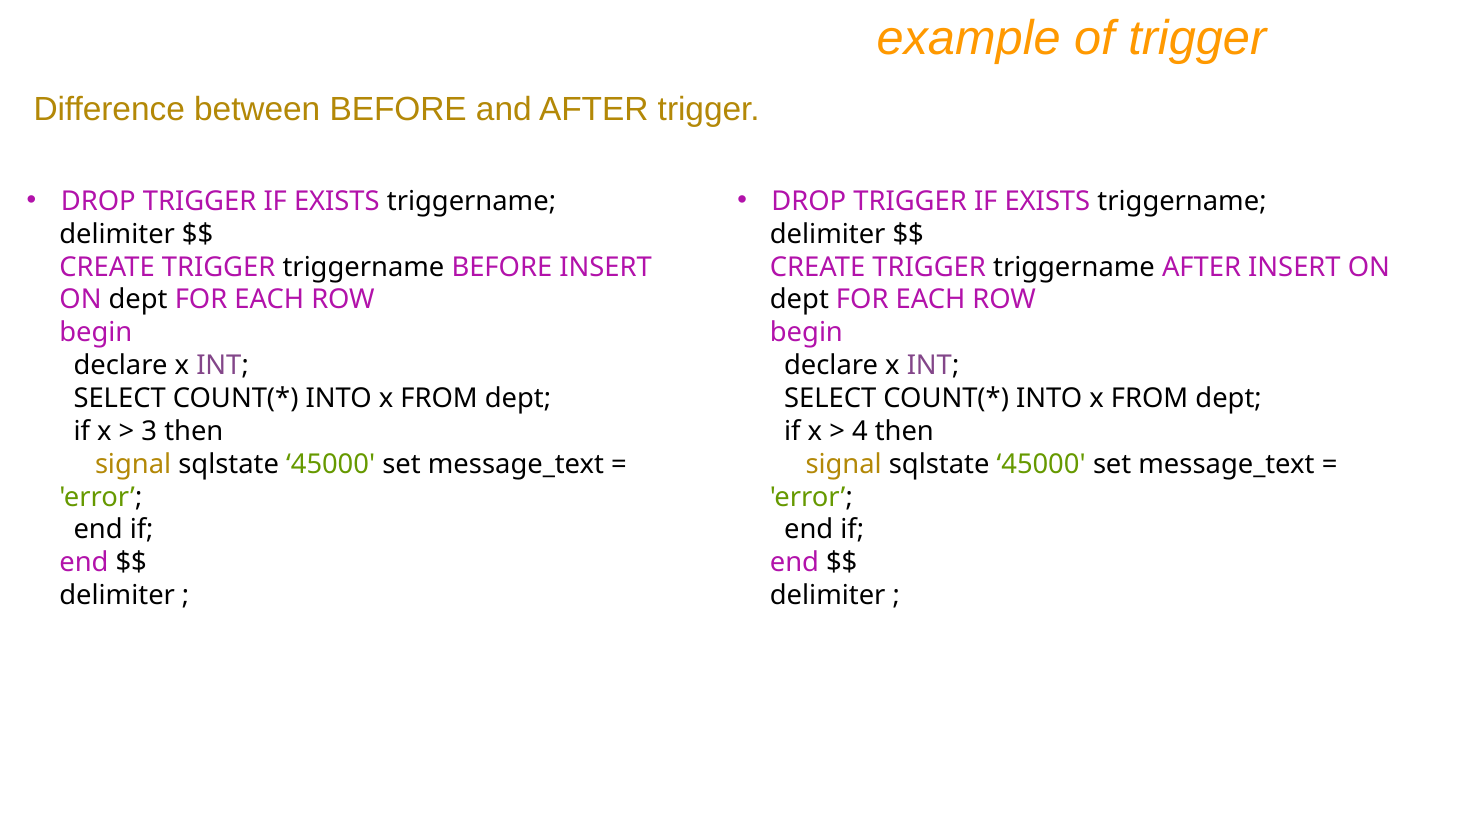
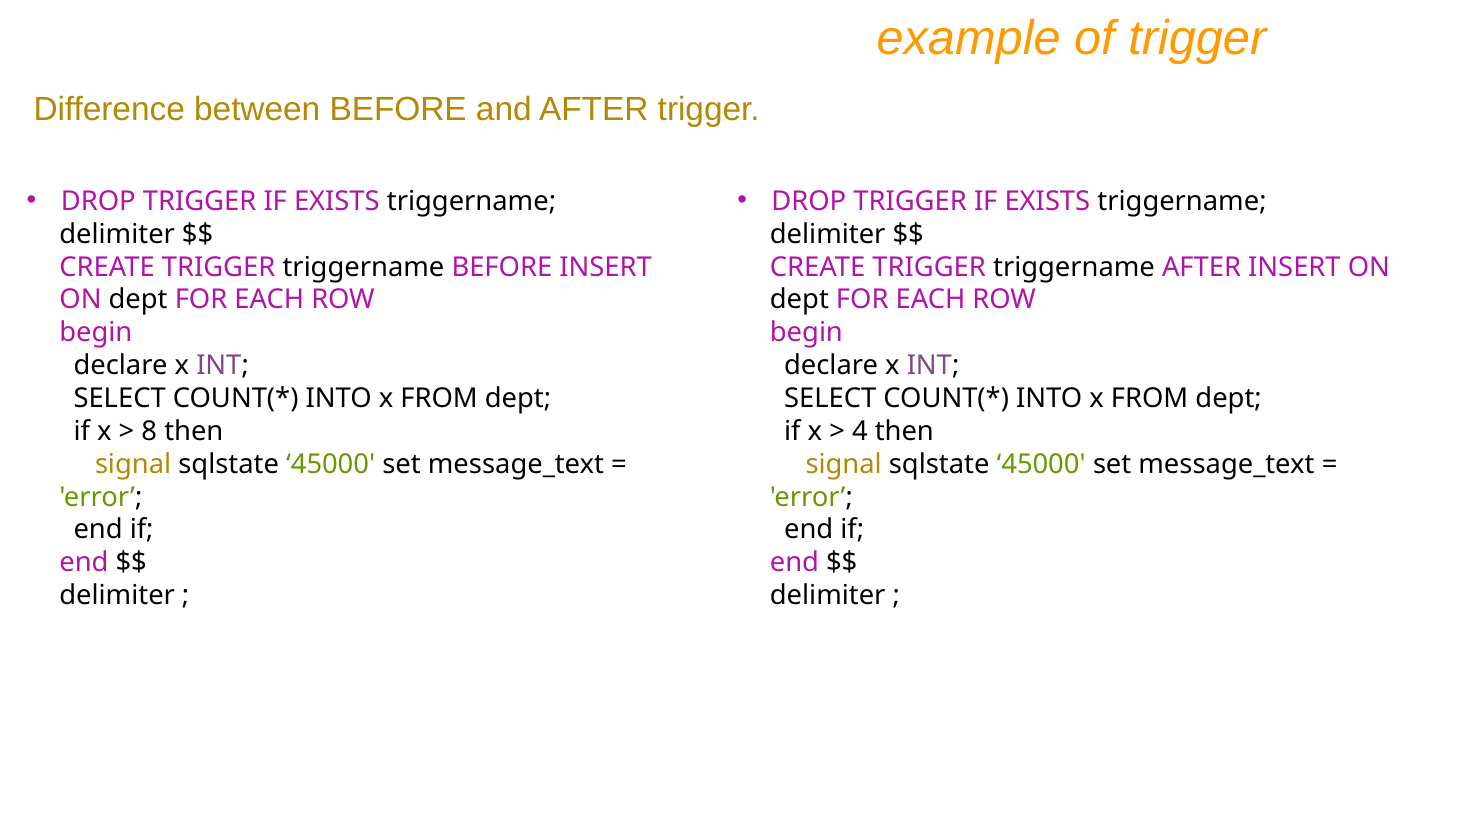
3: 3 -> 8 (149, 431)
